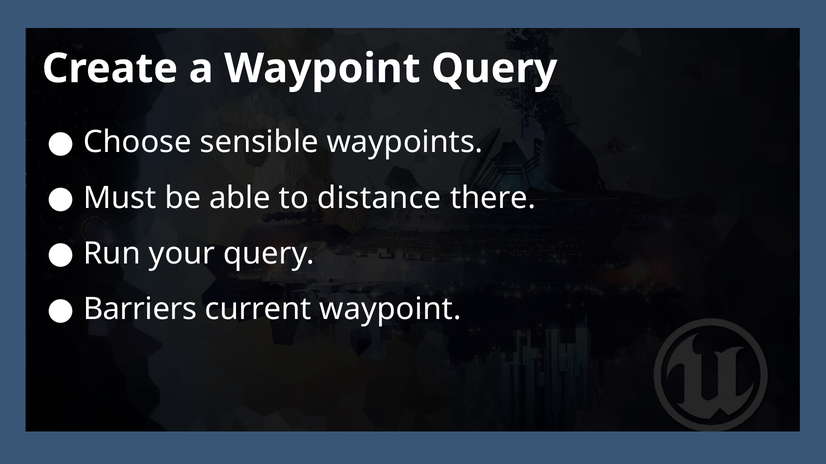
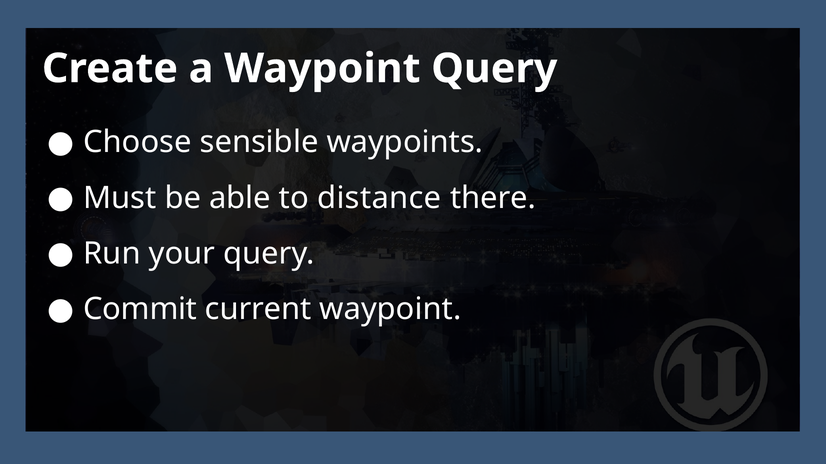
Barriers: Barriers -> Commit (140, 310)
